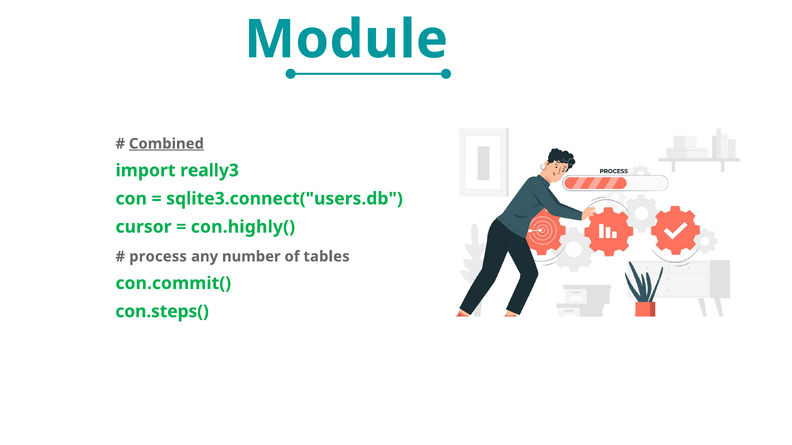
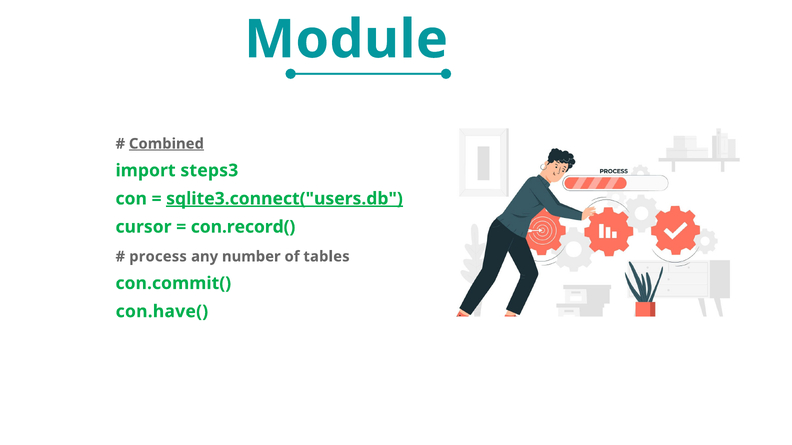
really3: really3 -> steps3 (209, 171)
sqlite3.connect("users.db underline: none -> present (285, 199)
con.highly(: con.highly( -> con.record( (243, 227)
con.steps(: con.steps( -> con.have( (162, 312)
